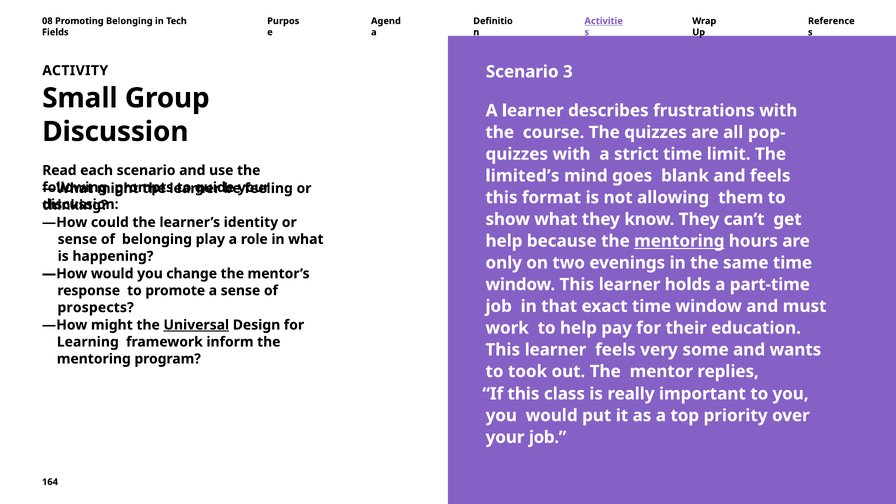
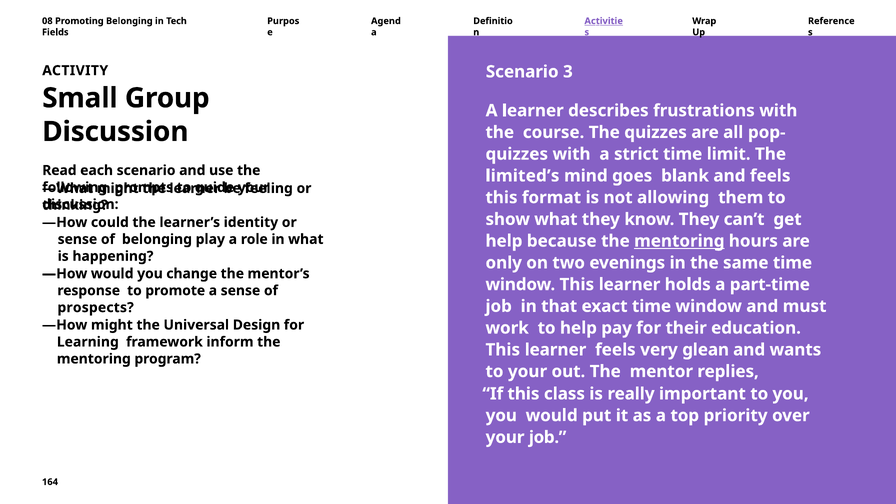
Universal underline: present -> none (196, 325)
some: some -> glean (706, 350)
to took: took -> your (528, 371)
